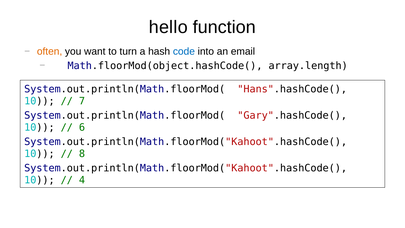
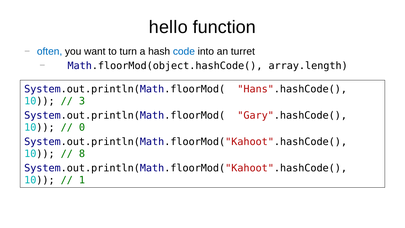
often colour: orange -> blue (50, 51)
email: email -> turret (243, 51)
7: 7 -> 3 (82, 101)
6: 6 -> 0 (82, 127)
4: 4 -> 1 (82, 180)
